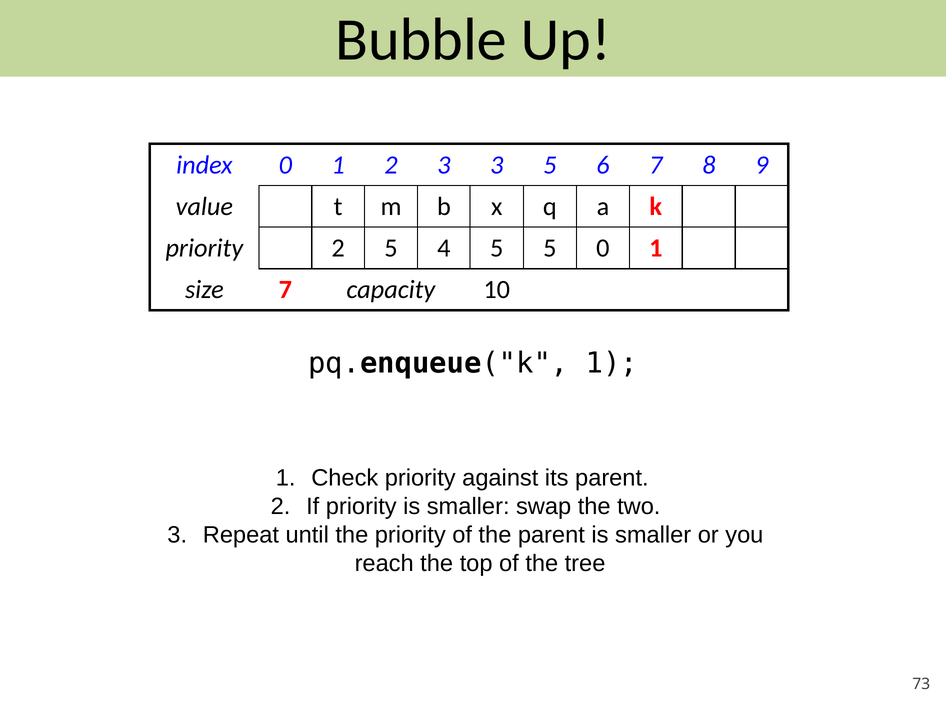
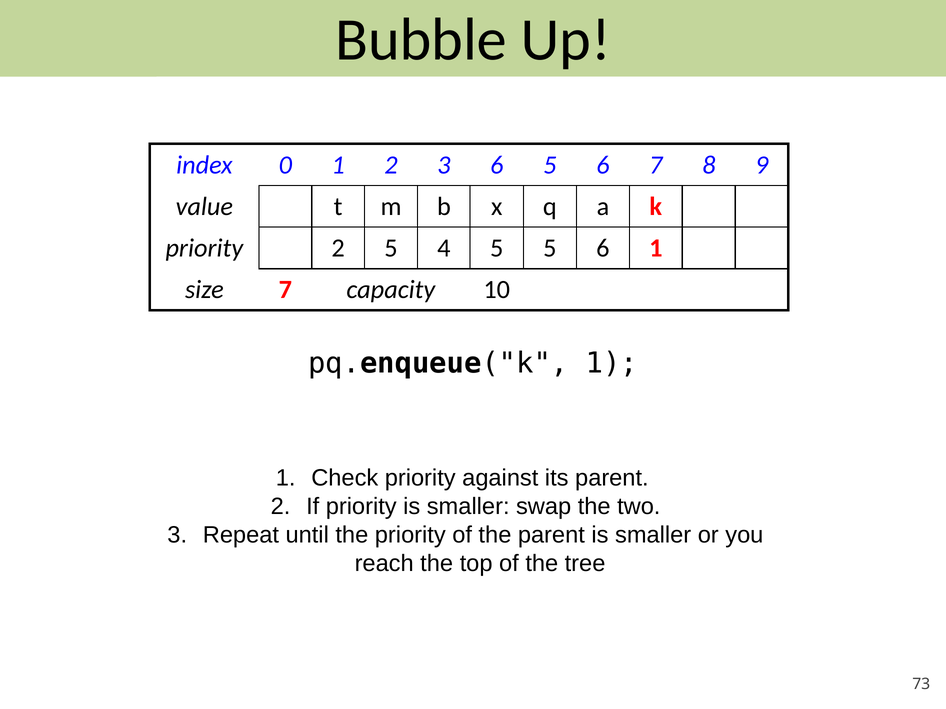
3 3: 3 -> 6 (497, 165)
5 5 0: 0 -> 6 (603, 248)
